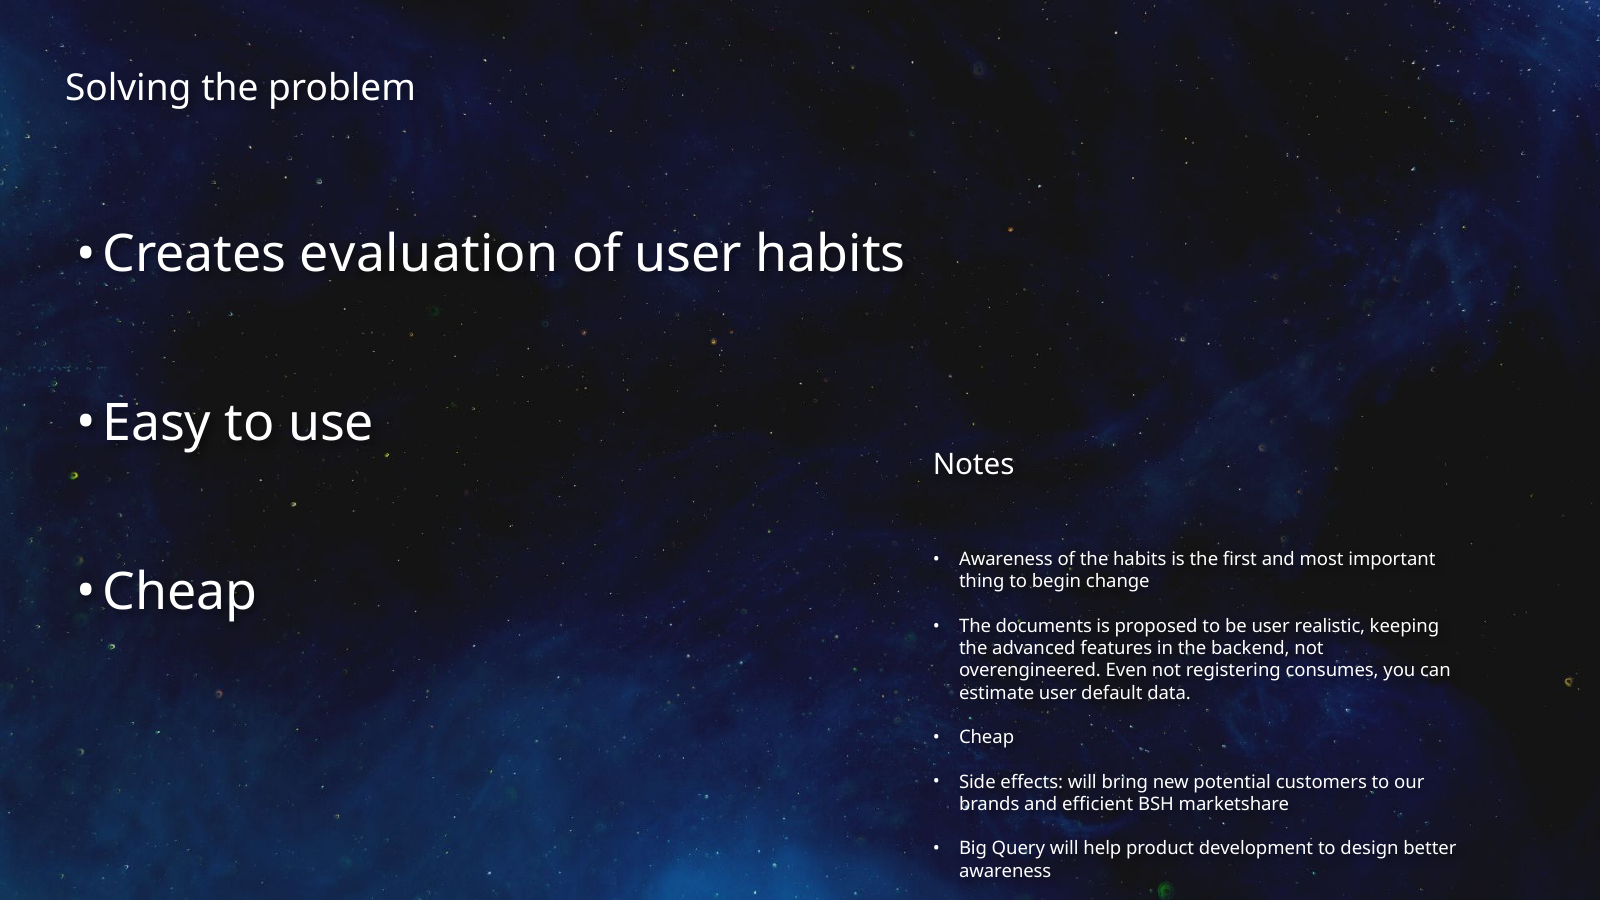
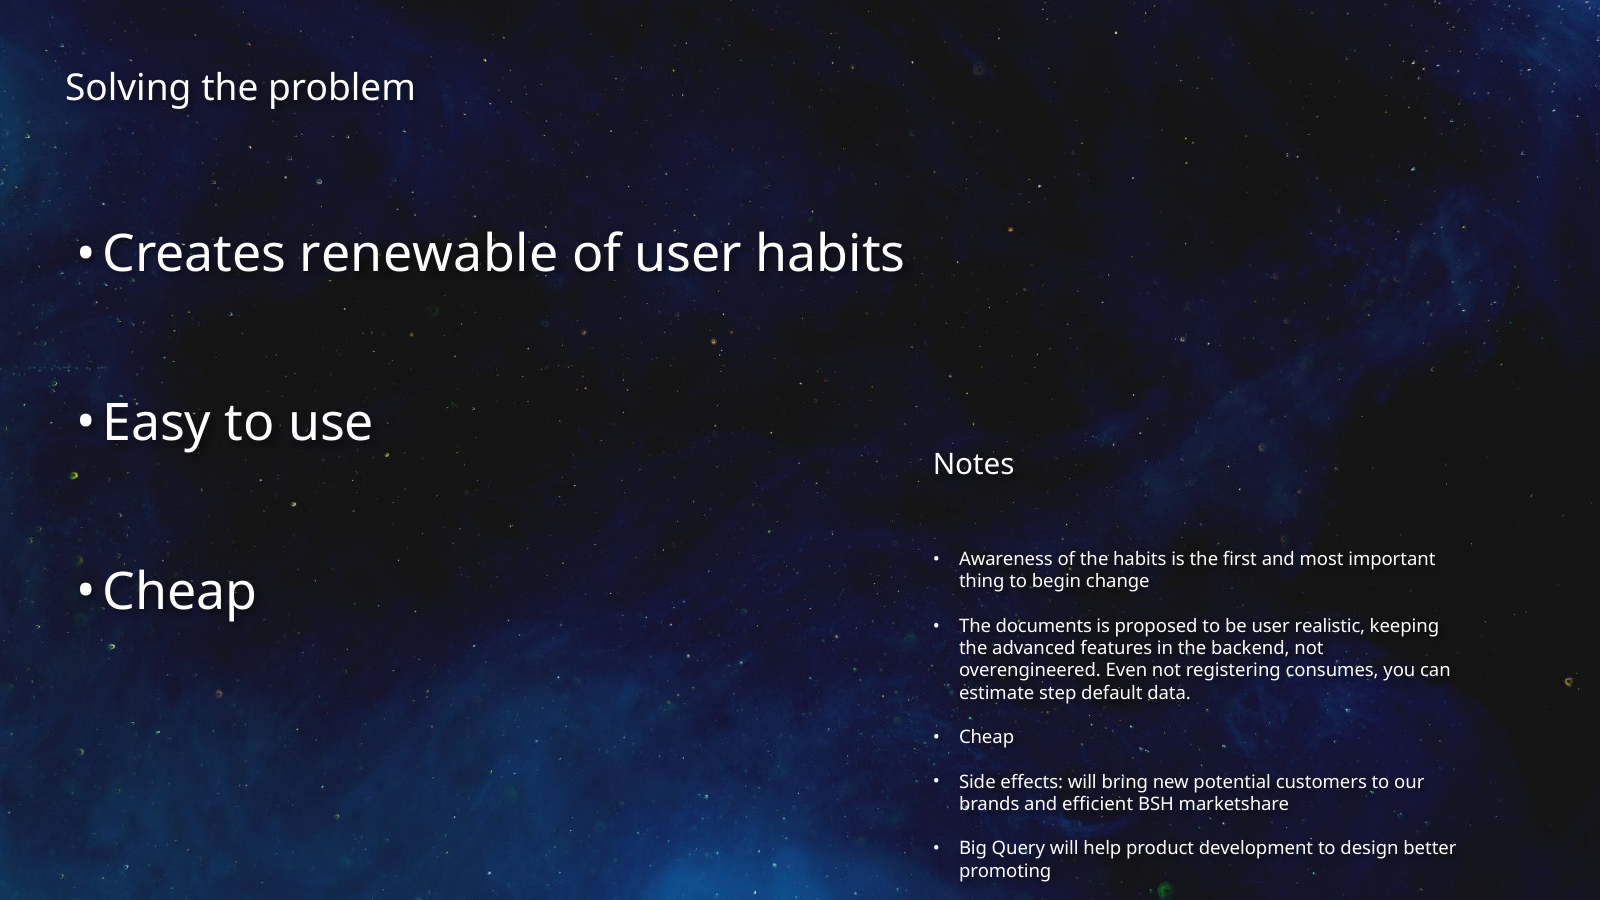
evaluation: evaluation -> renewable (429, 255)
estimate user: user -> step (1058, 693)
awareness: awareness -> promoting (1005, 871)
